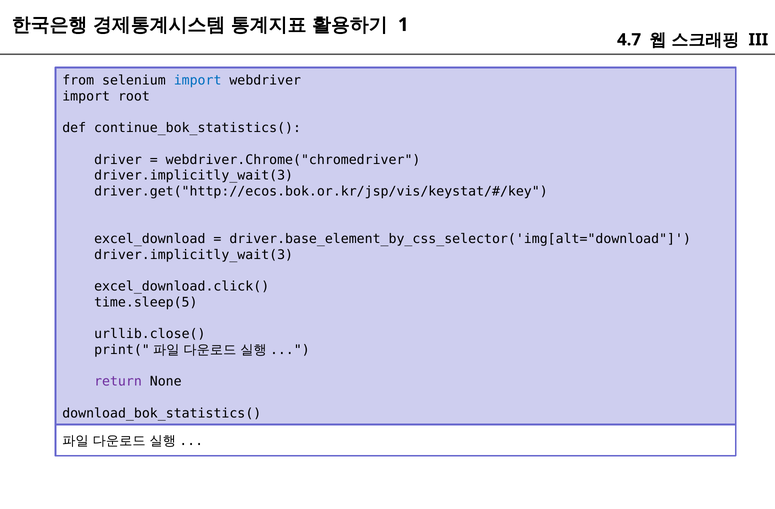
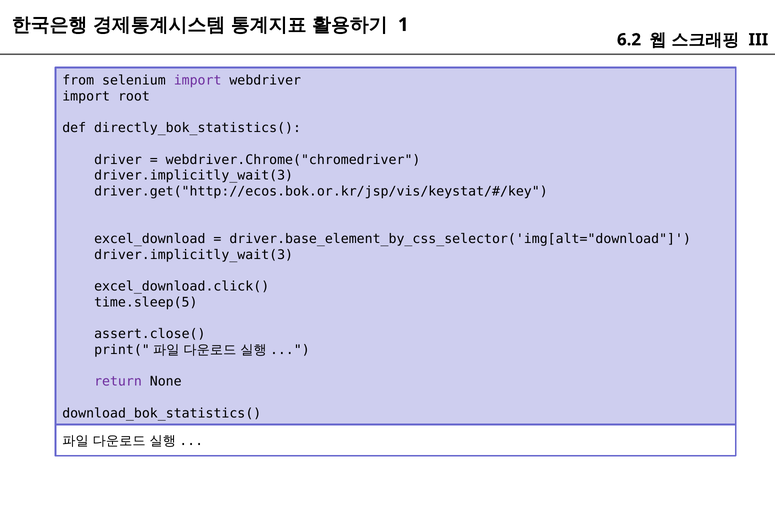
4.7: 4.7 -> 6.2 (629, 40)
import colour: blue -> purple (198, 80)
continue_bok_statistics(: continue_bok_statistics( -> directly_bok_statistics( (198, 128)
urllib.close(: urllib.close( -> assert.close( (150, 334)
